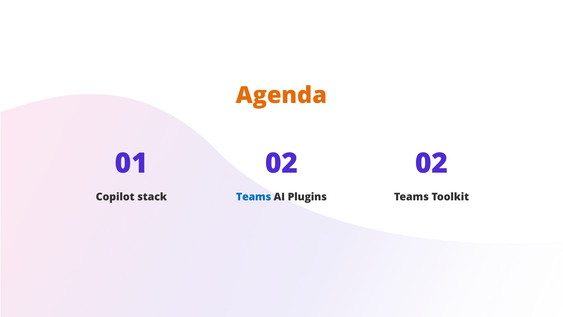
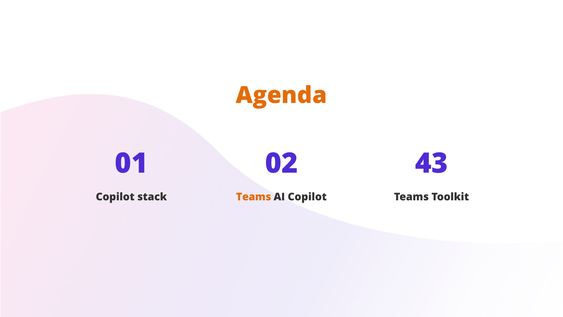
01 02: 02 -> 43 (432, 164)
Teams colour: blue -> orange (254, 197)
AI Plugins: Plugins -> Copilot (307, 197)
